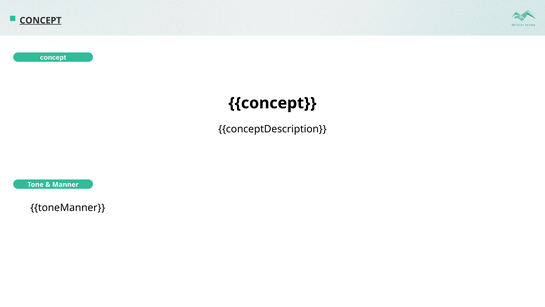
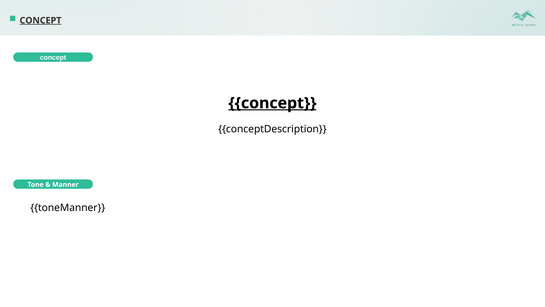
concept underline: none -> present (272, 103)
